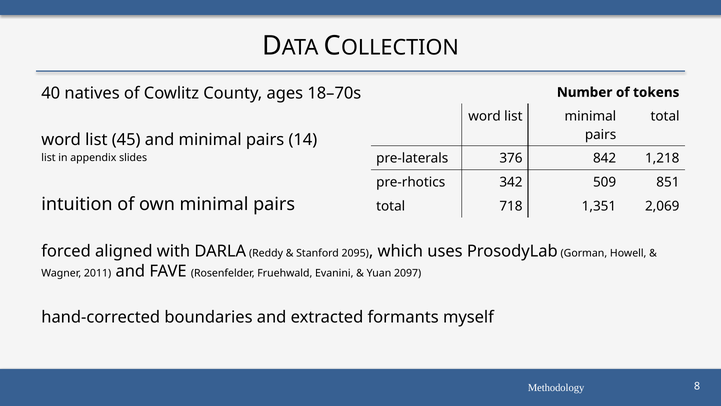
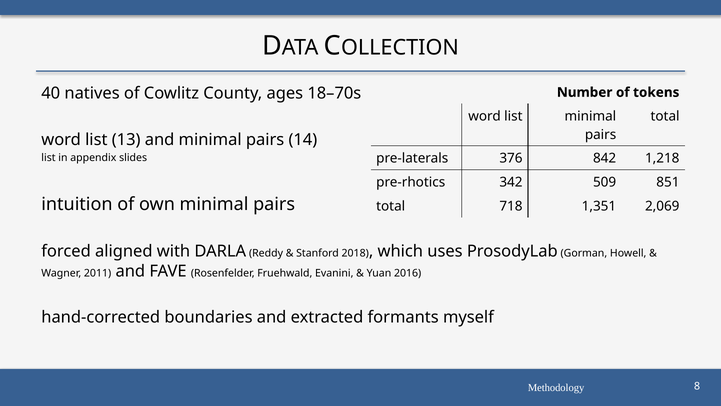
45: 45 -> 13 (126, 140)
2095: 2095 -> 2018 (355, 253)
2097: 2097 -> 2016 (408, 273)
